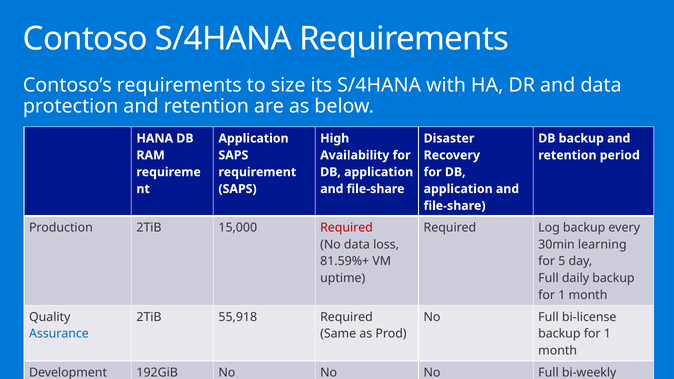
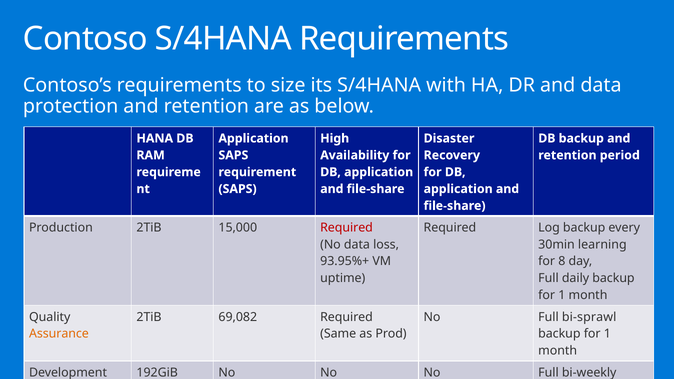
81.59%+: 81.59%+ -> 93.95%+ (345, 261)
5: 5 -> 8 (562, 261)
55,918: 55,918 -> 69,082 (238, 317)
bi-license: bi-license -> bi-sprawl (589, 317)
Assurance colour: blue -> orange (59, 334)
